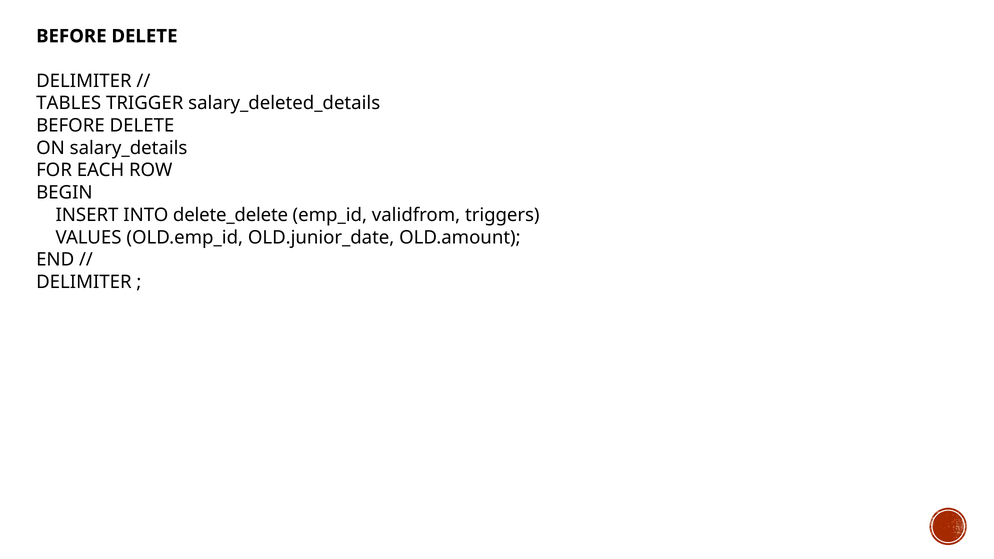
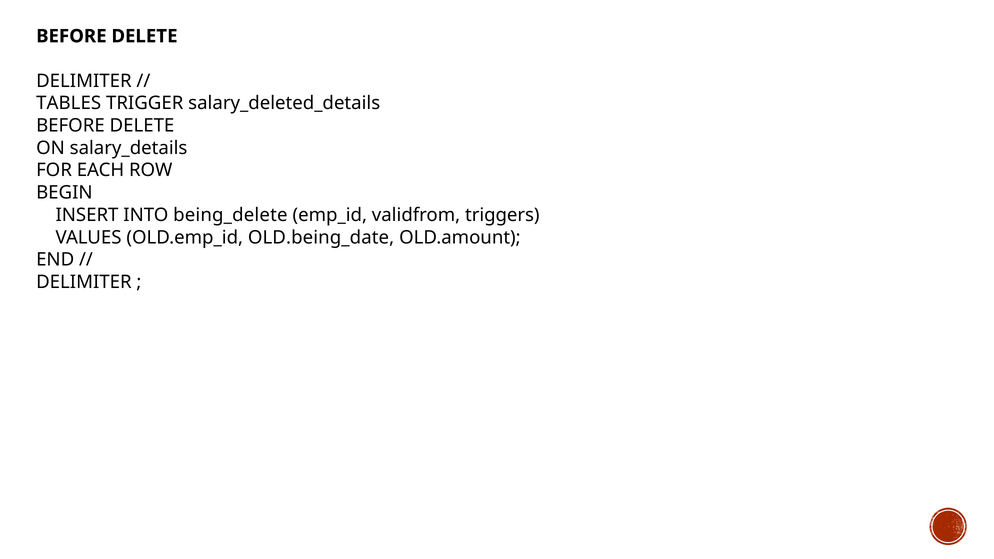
delete_delete: delete_delete -> being_delete (230, 215)
OLD.junior_date: OLD.junior_date -> OLD.being_date (321, 237)
